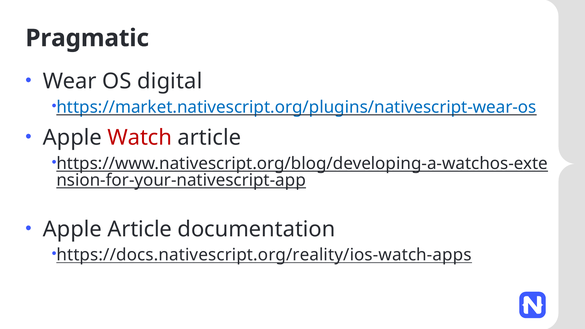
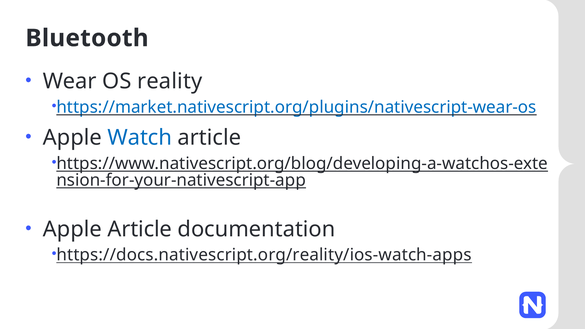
Pragmatic: Pragmatic -> Bluetooth (87, 38)
digital: digital -> reality (170, 81)
Watch colour: red -> blue (140, 138)
